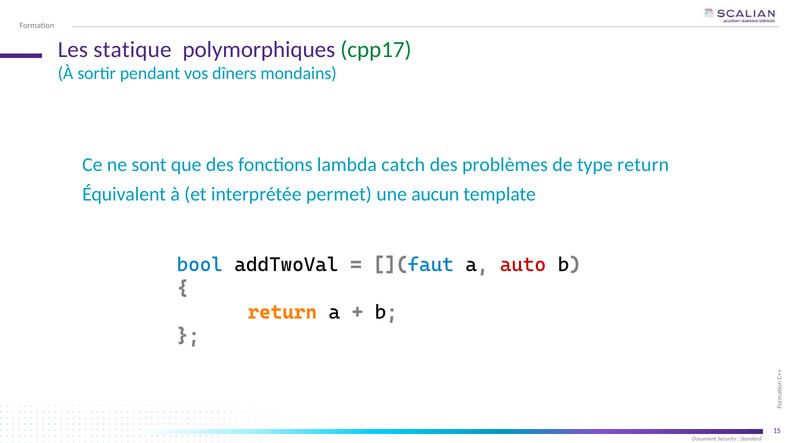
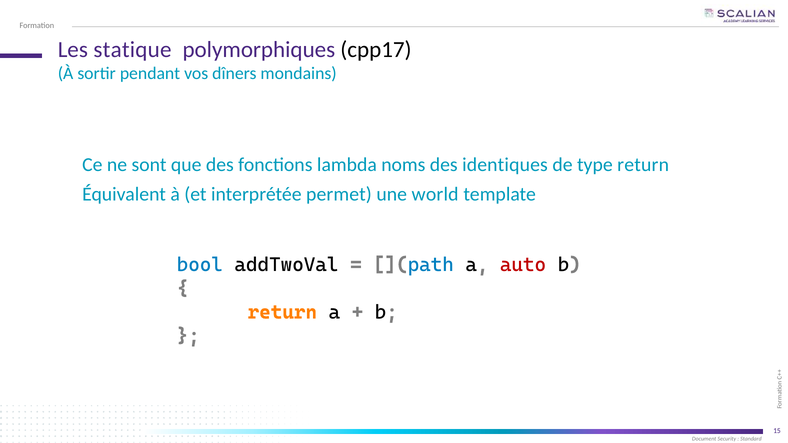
cpp17 colour: green -> black (376, 49)
catch: catch -> noms (403, 165)
problèmes: problèmes -> identiques (505, 165)
aucun: aucun -> world (435, 194)
faut: faut -> path (431, 265)
